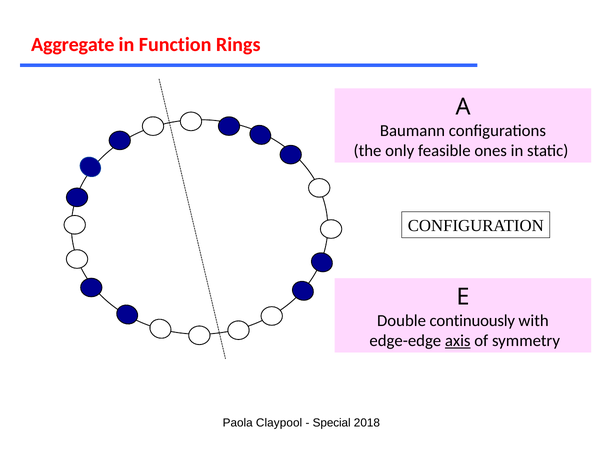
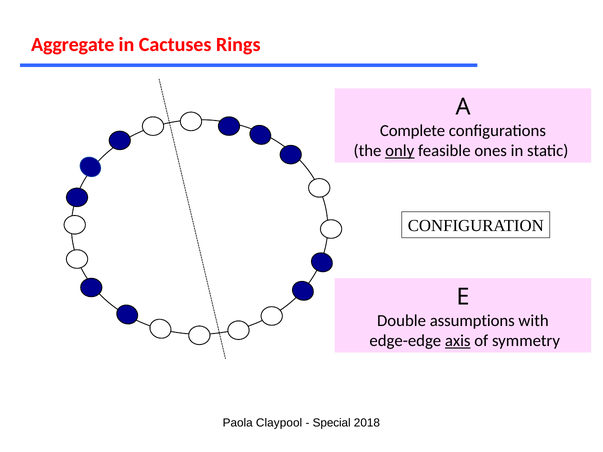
Function: Function -> Cactuses (175, 45)
Baumann: Baumann -> Complete (413, 131)
only underline: none -> present (400, 151)
continuously: continuously -> assumptions (472, 321)
